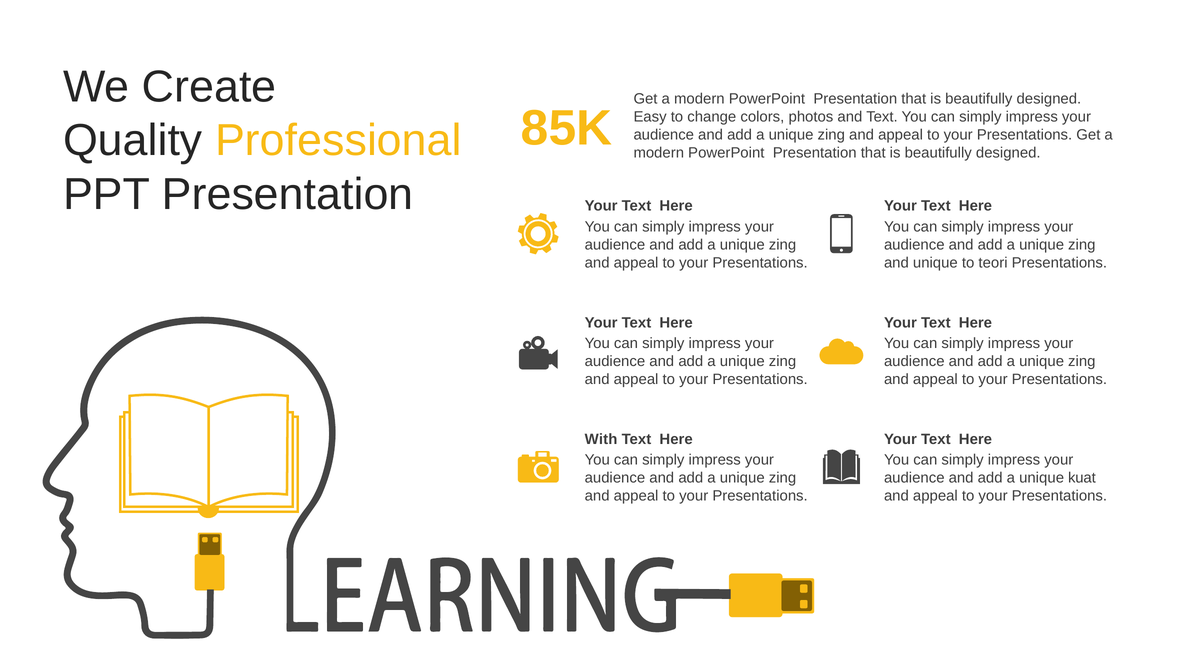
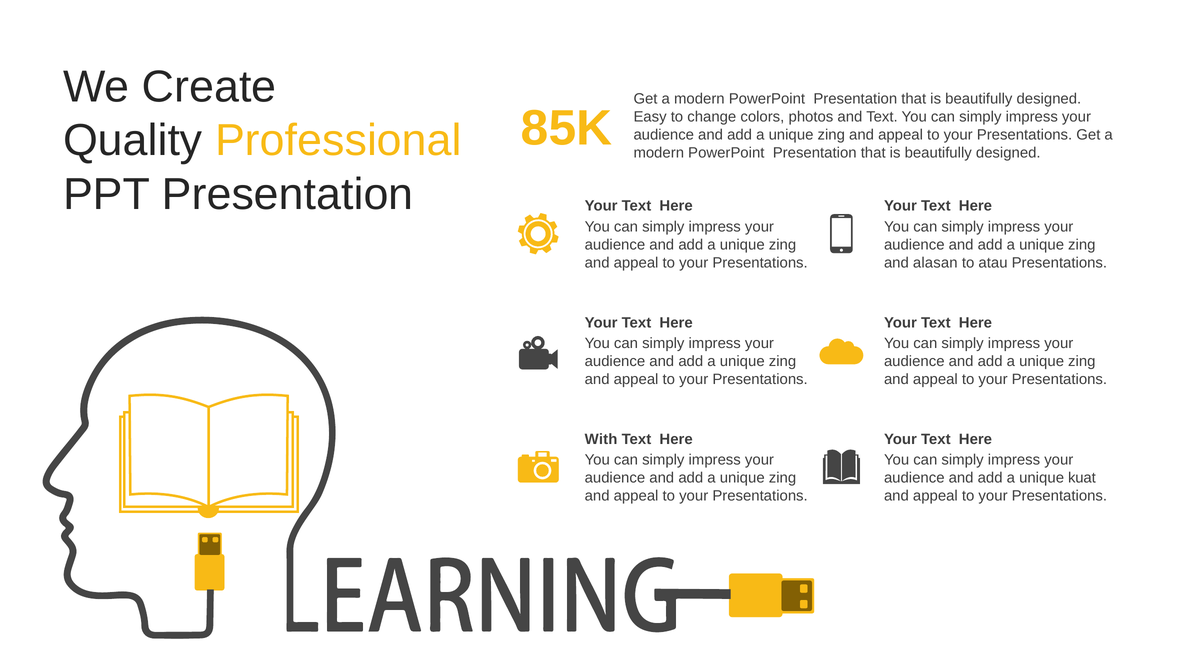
and unique: unique -> alasan (935, 263)
teori: teori -> atau (993, 263)
